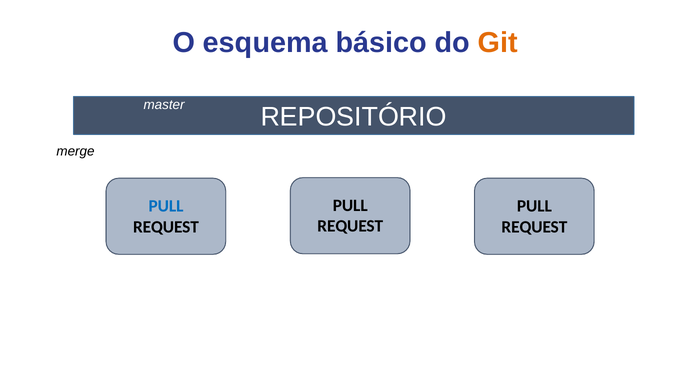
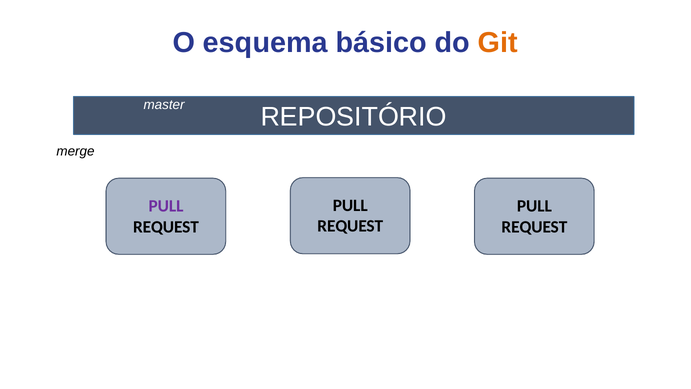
PULL colour: blue -> purple (166, 206)
